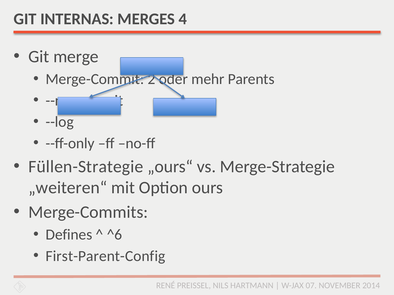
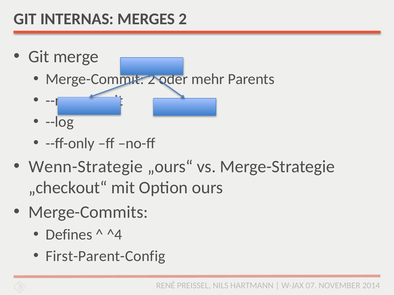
MERGES 4: 4 -> 2 (183, 19)
Füllen-Strategie: Füllen-Strategie -> Wenn-Strategie (86, 167)
„weiteren“: „weiteren“ -> „checkout“ (68, 188)
^6: ^6 -> ^4 (114, 235)
